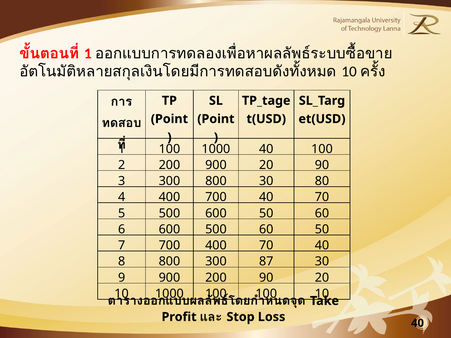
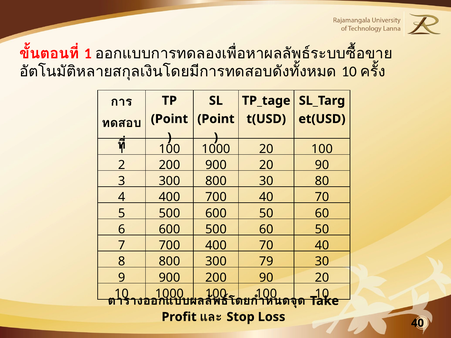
1000 40: 40 -> 20 (266, 149)
87: 87 -> 79 (266, 262)
